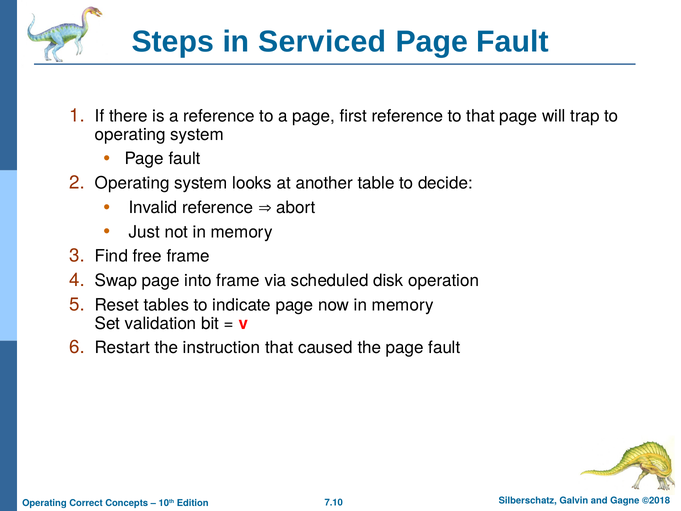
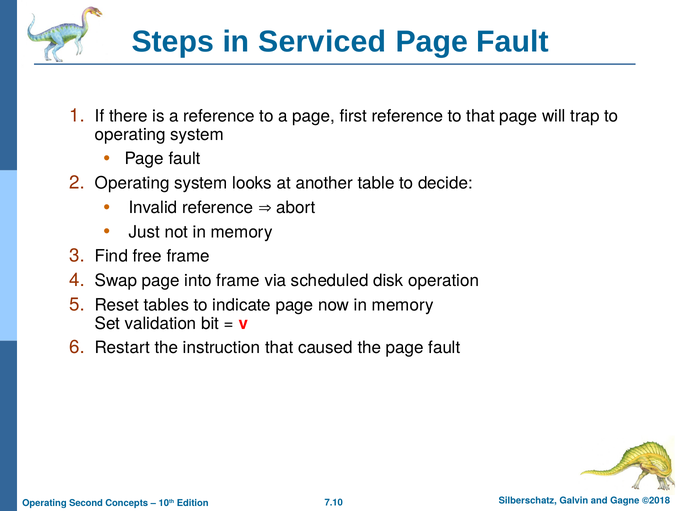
Correct: Correct -> Second (86, 503)
